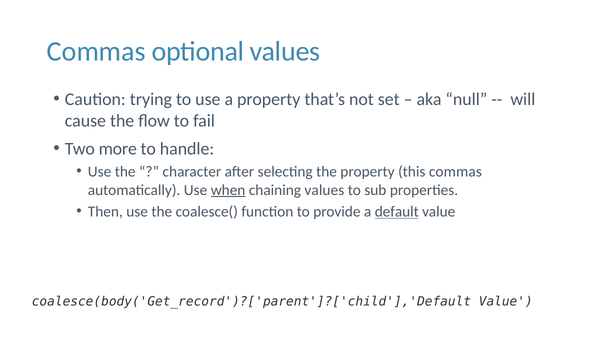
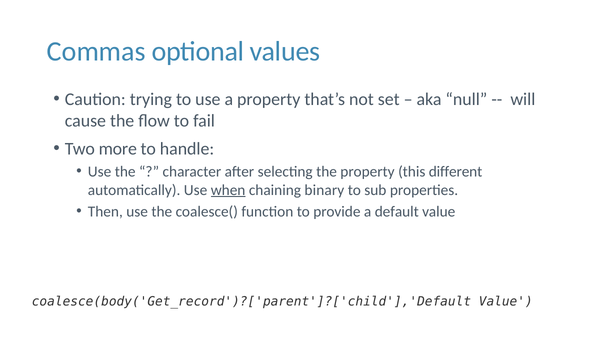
this commas: commas -> different (456, 172)
chaining values: values -> binary (324, 190)
default underline: present -> none (397, 212)
